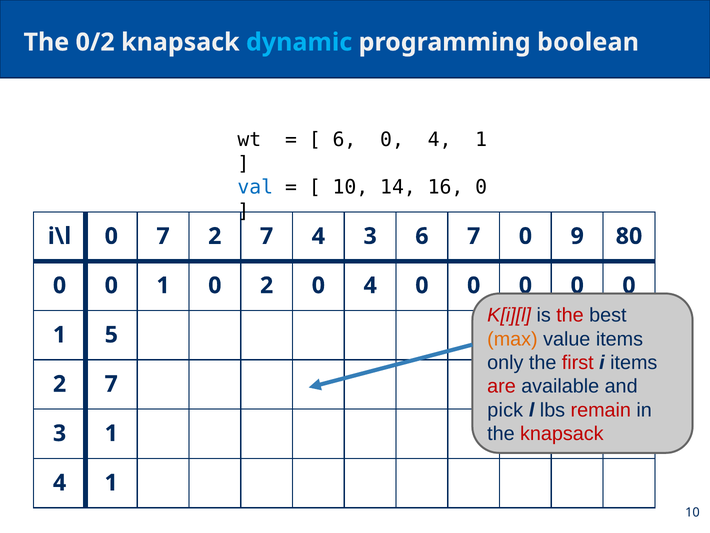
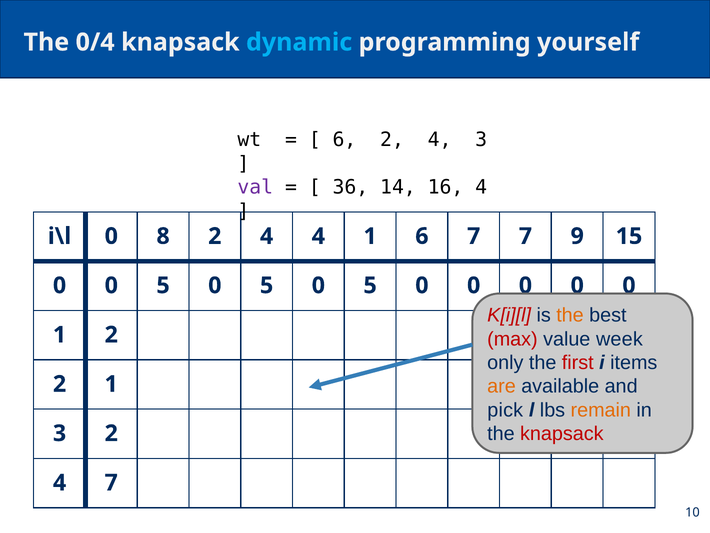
0/2: 0/2 -> 0/4 (95, 42)
boolean: boolean -> yourself (588, 42)
6 0: 0 -> 2 (392, 140)
1: 1 -> 3 (481, 140)
val colour: blue -> purple (255, 187)
10: 10 -> 36 (350, 187)
16 0: 0 -> 4 (481, 187)
0 7: 7 -> 8 (163, 236)
7: 7 -> 4 (267, 236)
4 3: 3 -> 1 (370, 236)
7 0: 0 -> 7 (525, 236)
80: 80 -> 15 (629, 236)
1: 1 -> 5 (163, 285)
2: 2 -> 5 (267, 285)
4: 4 -> 5 (370, 285)
the colour: red -> orange (570, 315)
max colour: orange -> red (512, 339)
value items: items -> week (619, 339)
1 5: 5 -> 2 (111, 335)
are colour: red -> orange (501, 386)
7: 7 -> 1 (111, 384)
remain colour: red -> orange (601, 410)
3 1: 1 -> 2 (111, 433)
1: 1 -> 7 (111, 483)
